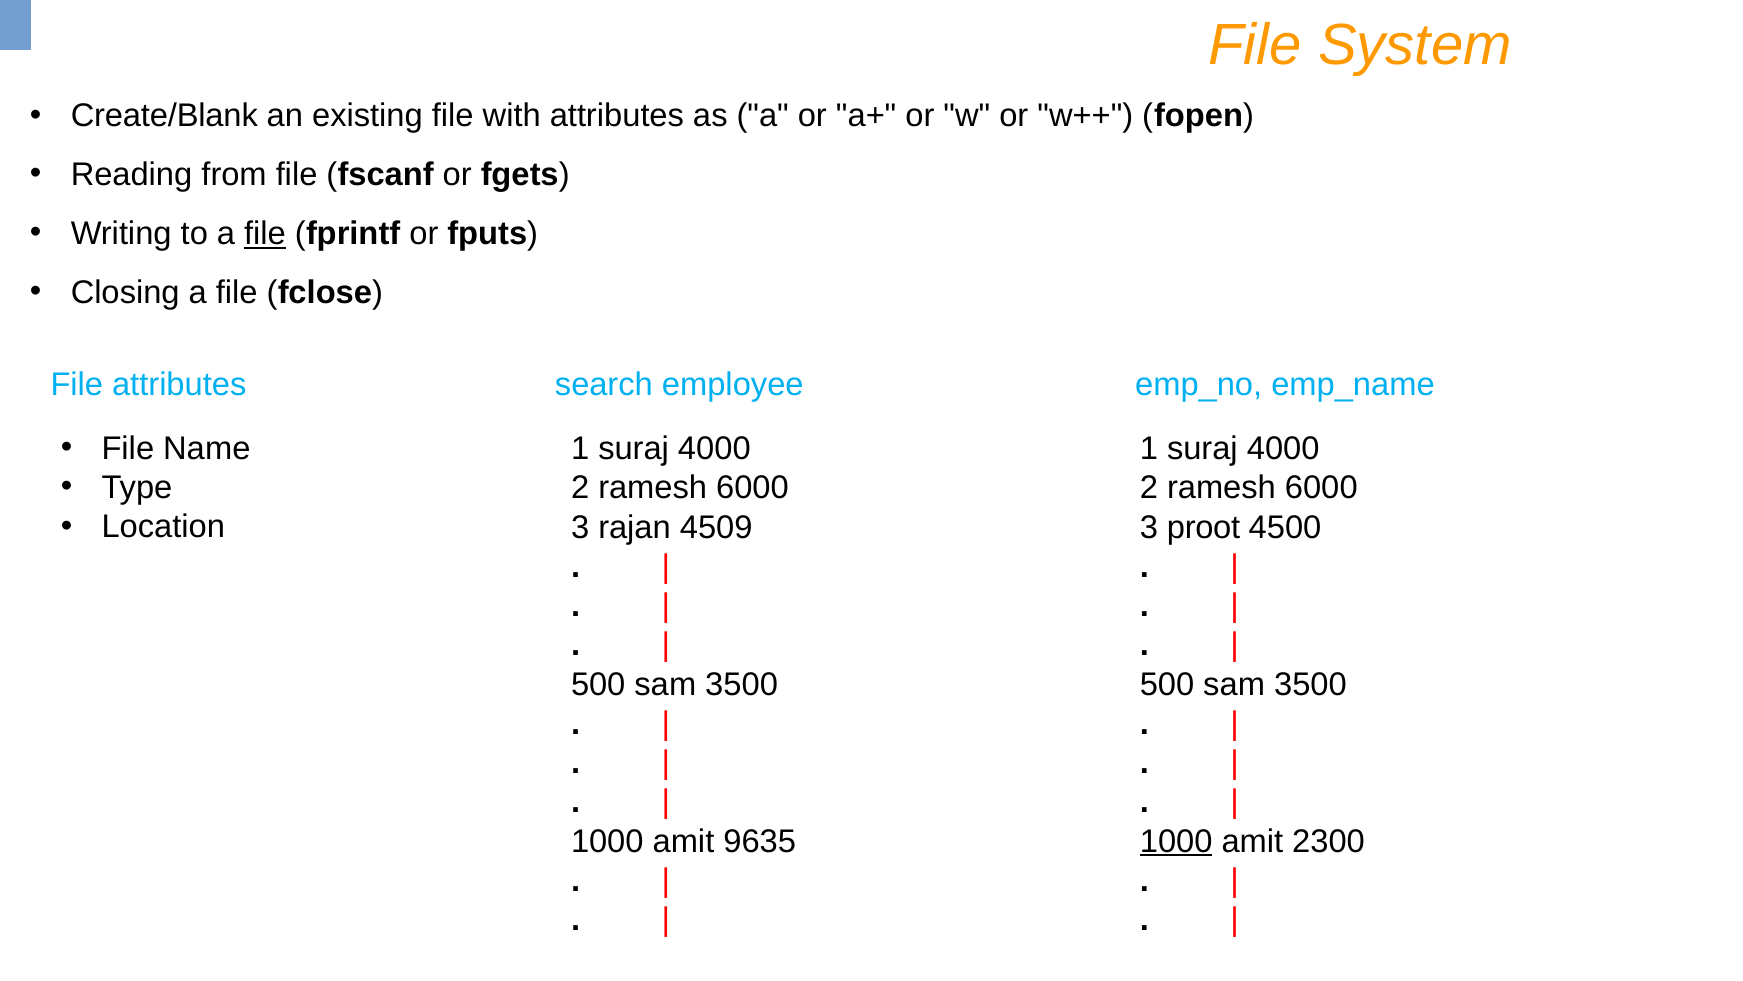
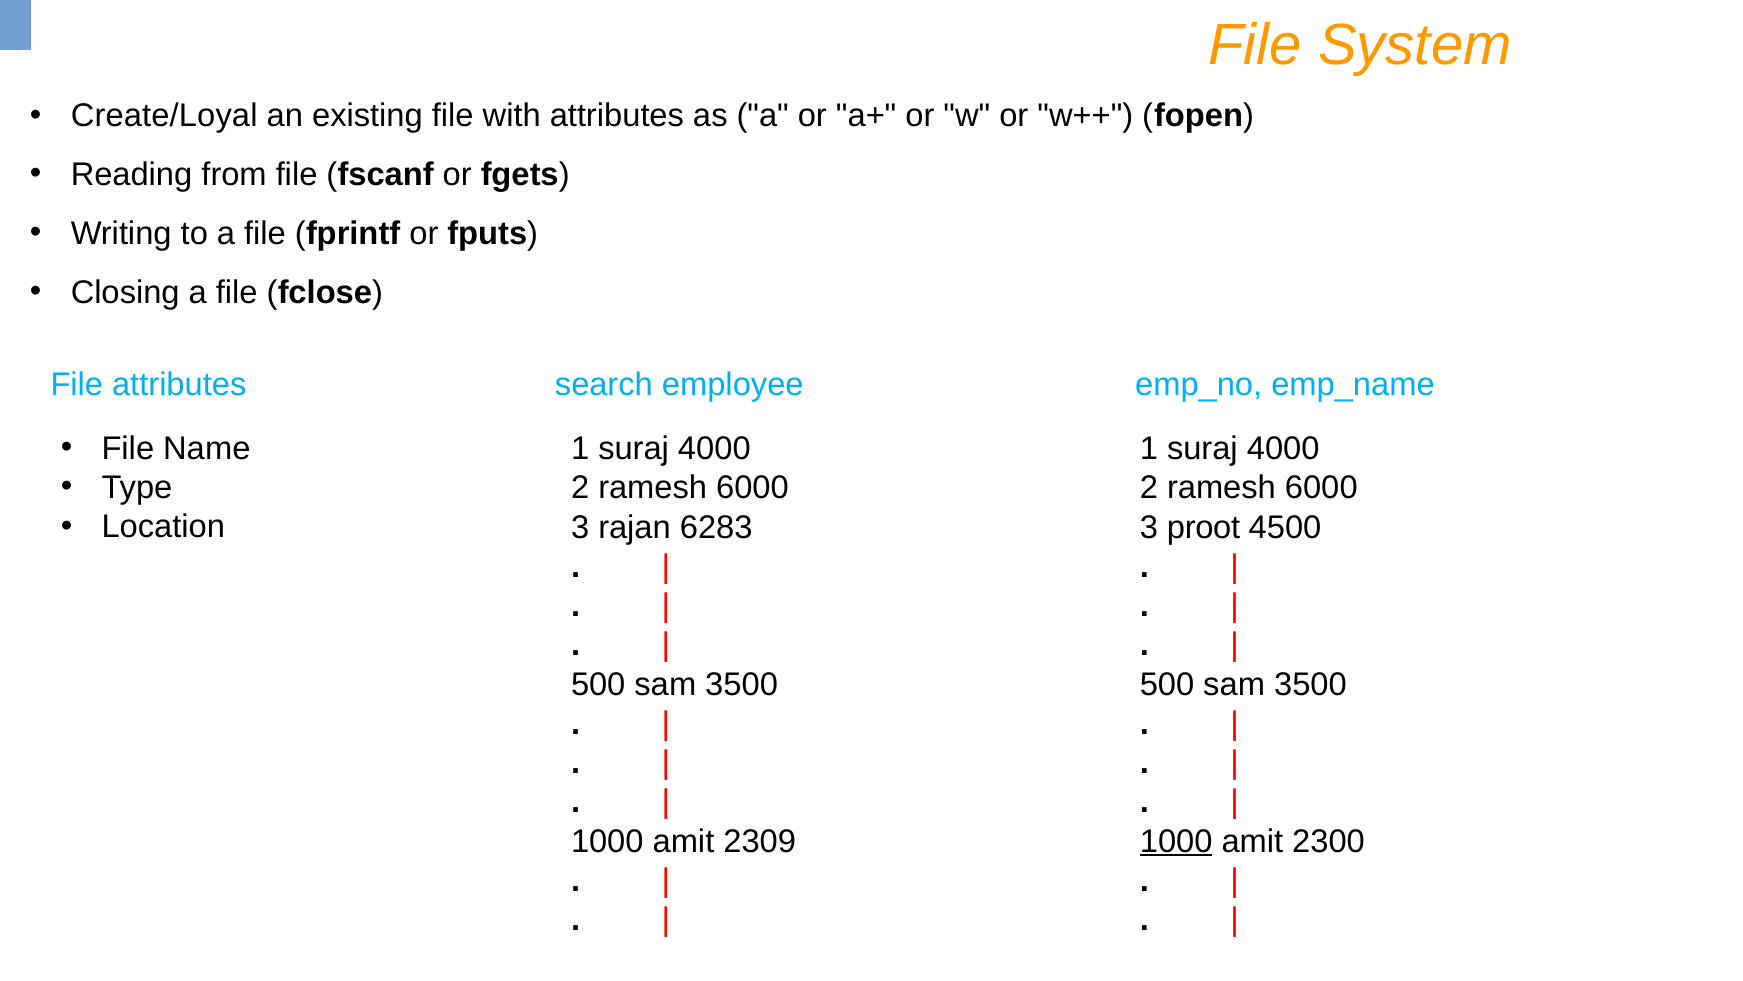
Create/Blank: Create/Blank -> Create/Loyal (164, 116)
file underline: present -> none (265, 234)
4509: 4509 -> 6283 (716, 527)
9635: 9635 -> 2309 (760, 841)
